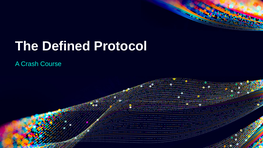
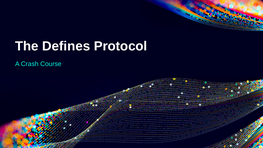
Defined: Defined -> Defines (66, 46)
